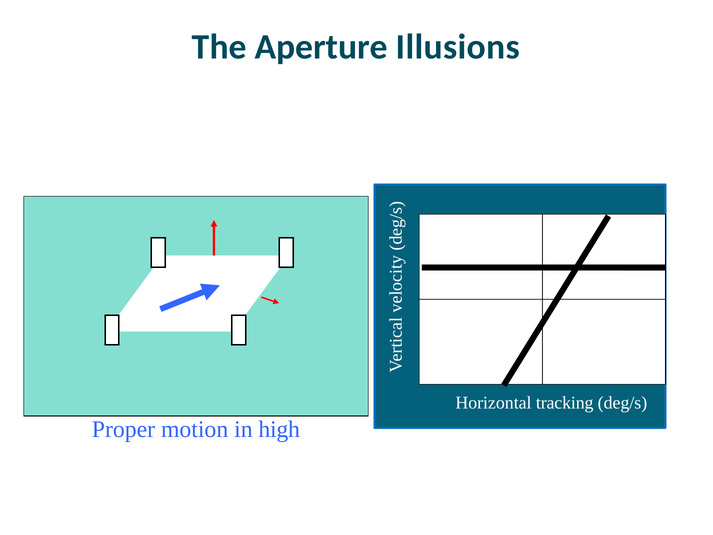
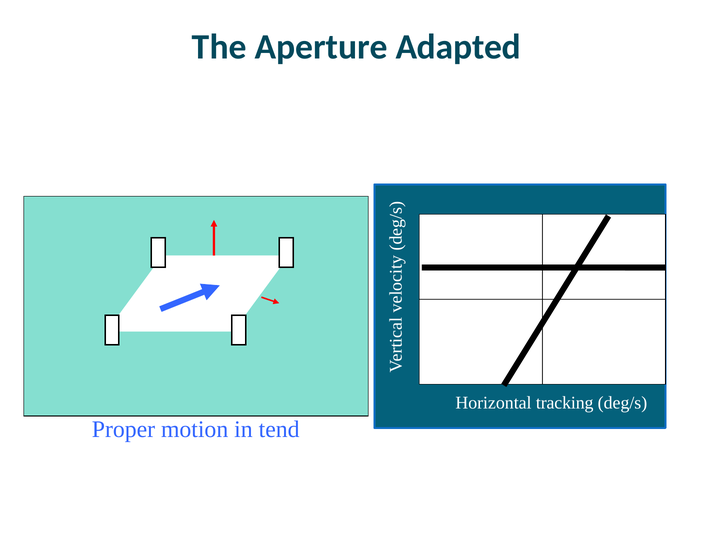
Illusions: Illusions -> Adapted (458, 47)
high: high -> tend (279, 429)
